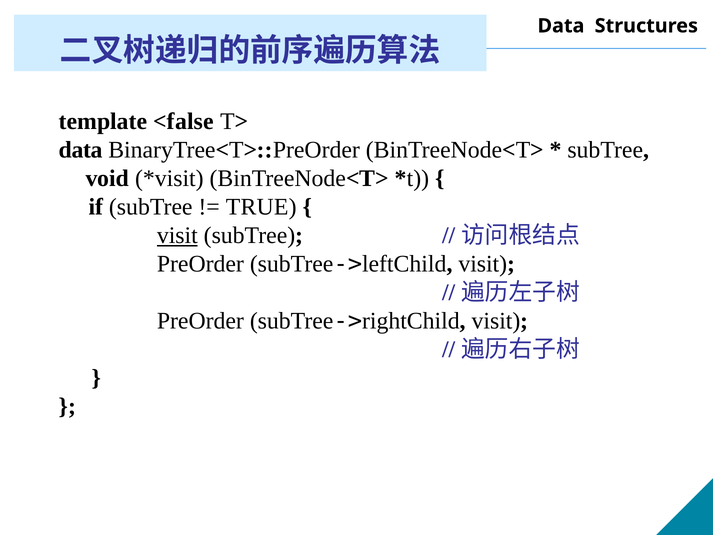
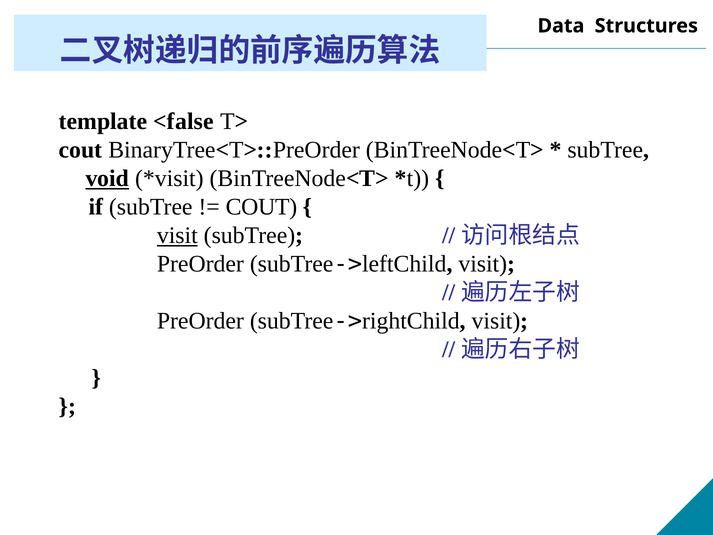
data: data -> cout (81, 150)
void underline: none -> present (107, 178)
TRUE: TRUE -> COUT (261, 207)
